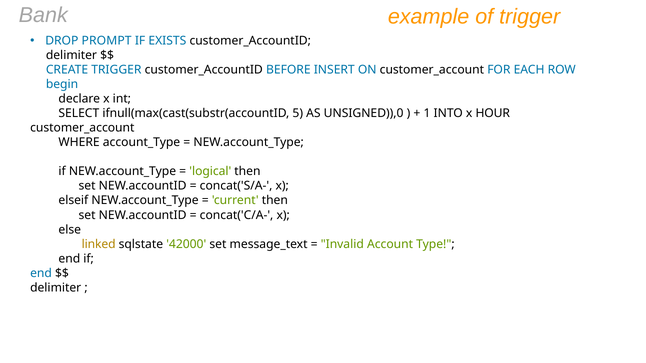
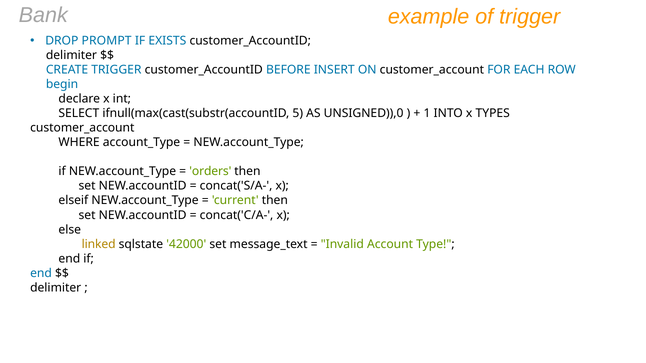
HOUR: HOUR -> TYPES (493, 113)
logical: logical -> orders (210, 172)
